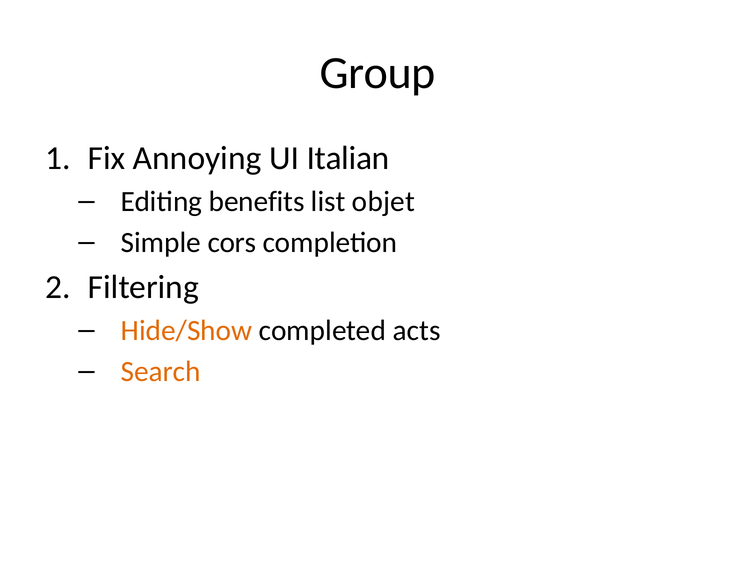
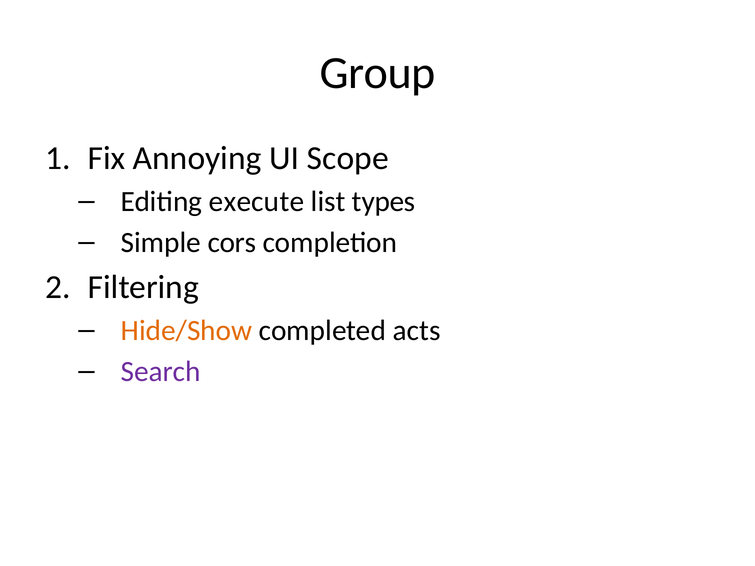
Italian: Italian -> Scope (348, 158)
benefits: benefits -> execute (256, 202)
objet: objet -> types (384, 202)
Search colour: orange -> purple (161, 372)
